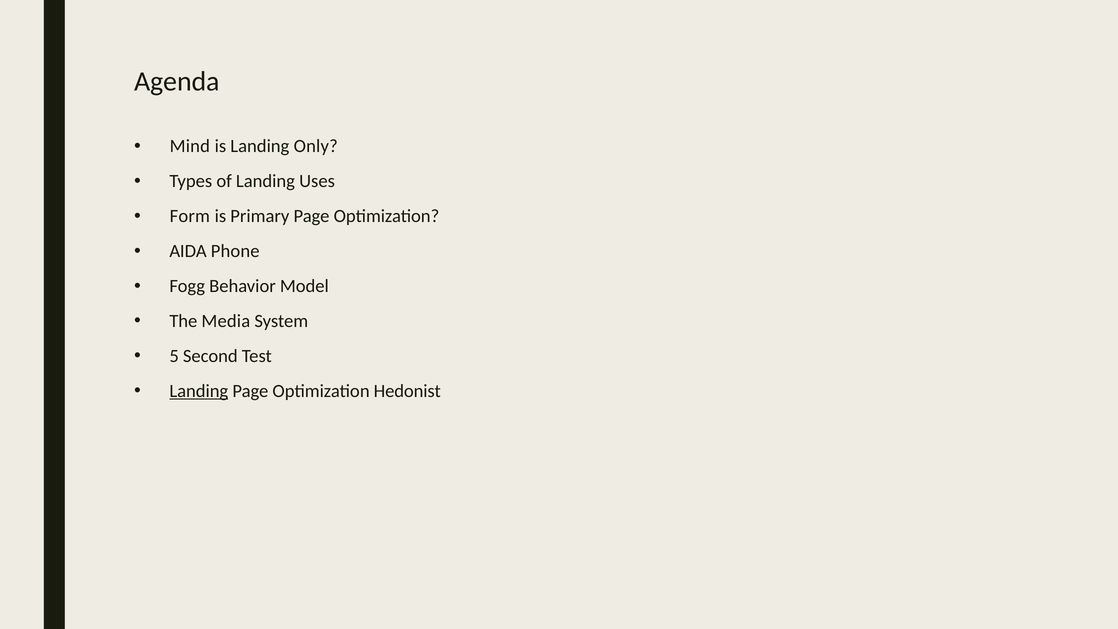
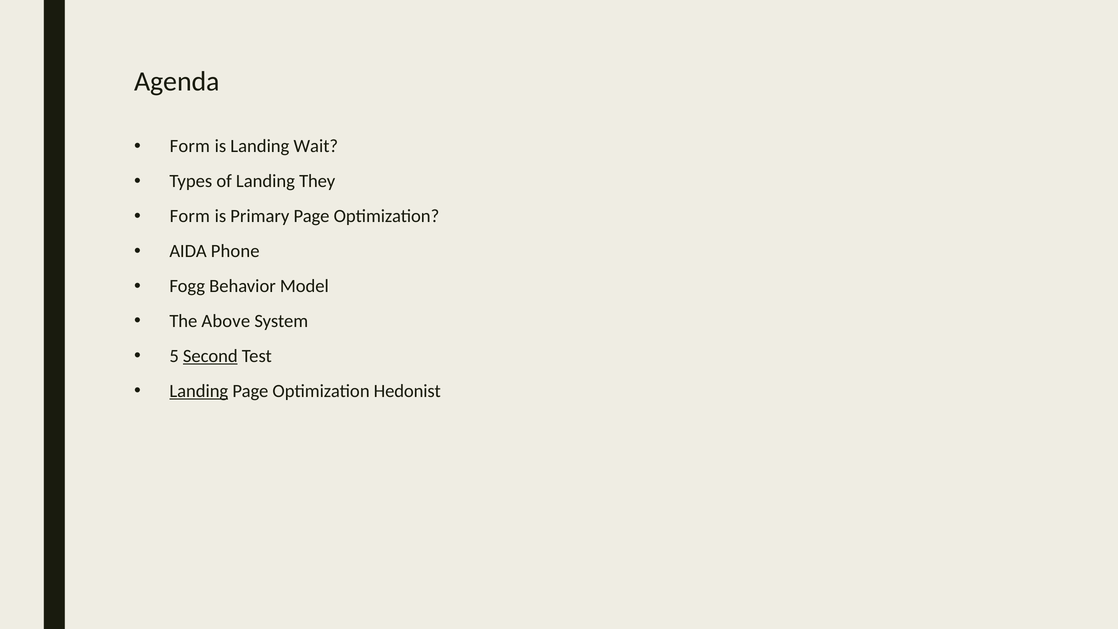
Mind: Mind -> Form (190, 146)
Only: Only -> Wait (316, 146)
Uses: Uses -> They (317, 181)
Media: Media -> Above (226, 321)
Second underline: none -> present (210, 356)
